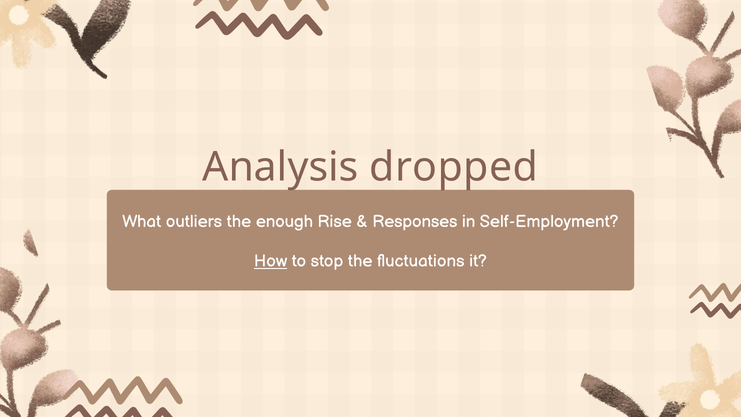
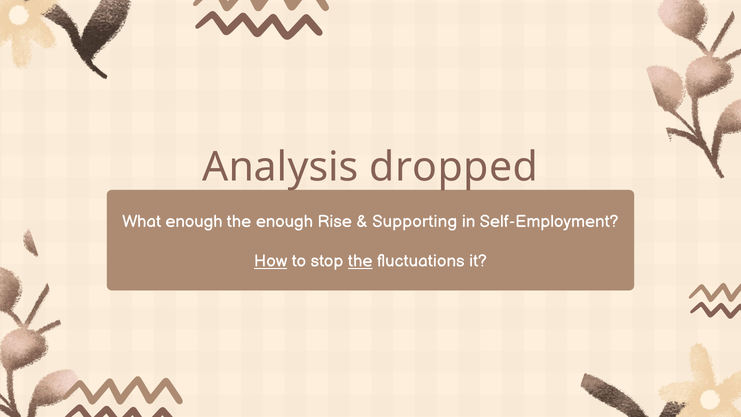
What outliers: outliers -> enough (194, 222)
Responses: Responses -> Supporting (415, 222)
the underline: none -> present (360, 261)
